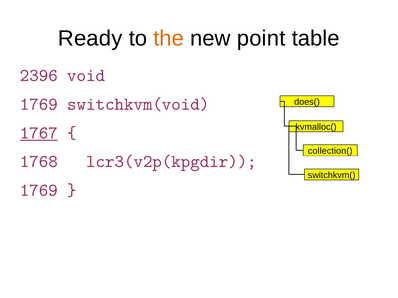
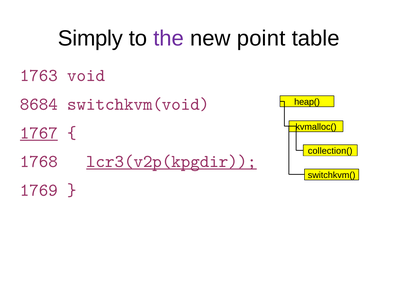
Ready: Ready -> Simply (90, 38)
the colour: orange -> purple (169, 38)
2396: 2396 -> 1763 (39, 75)
1769: 1769 -> 8684 (39, 104)
does(: does( -> heap( (307, 102)
lcr3(v2p(kpgdir underline: none -> present (171, 162)
